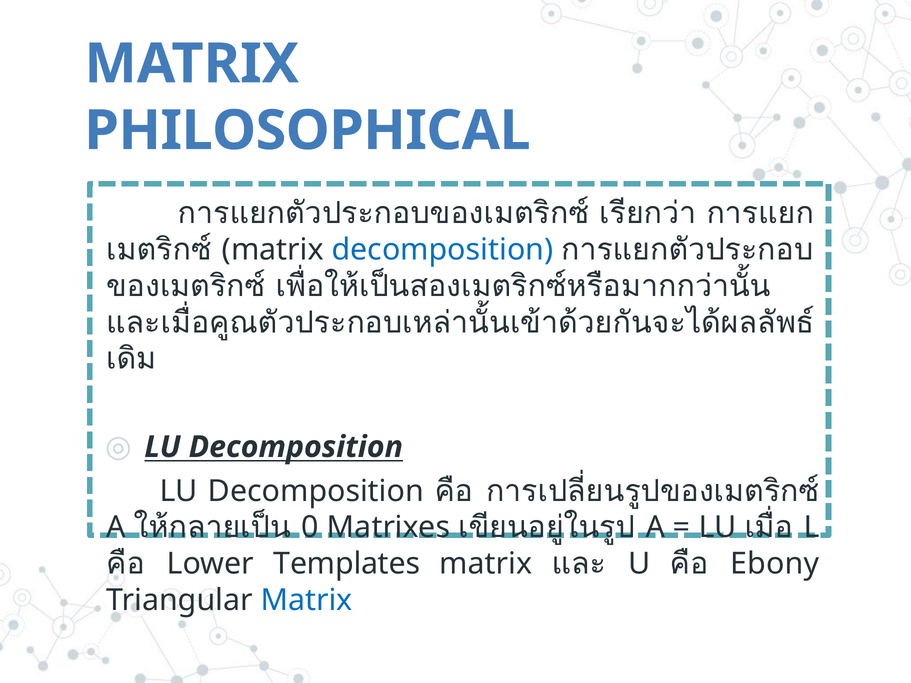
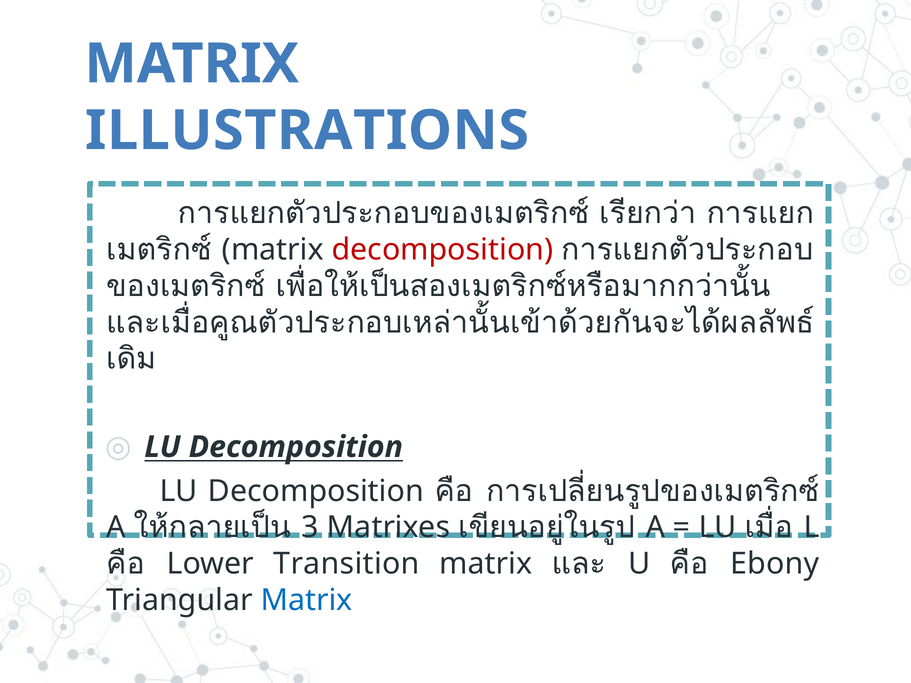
PHILOSOPHICAL: PHILOSOPHICAL -> ILLUSTRATIONS (307, 131)
decomposition colour: blue -> red (442, 250)
0: 0 -> 3 (310, 528)
Templates: Templates -> Transition (347, 564)
